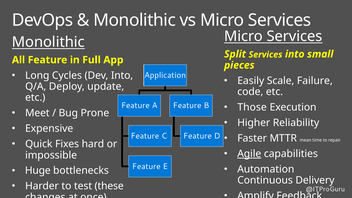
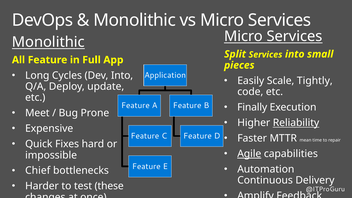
Failure: Failure -> Tightly (315, 81)
Those: Those -> Finally (252, 107)
Reliability underline: none -> present (296, 123)
Huge: Huge -> Chief (38, 171)
